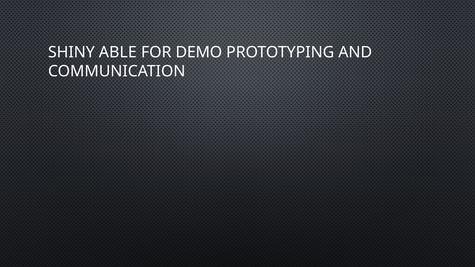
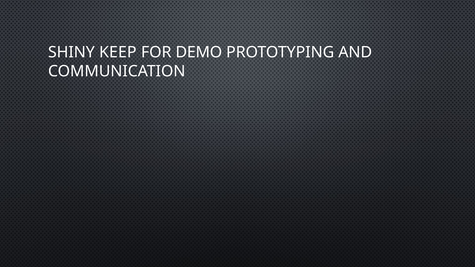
ABLE: ABLE -> KEEP (118, 52)
